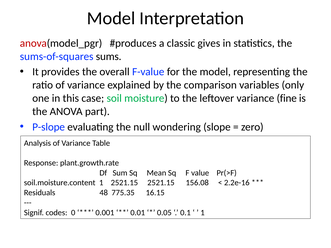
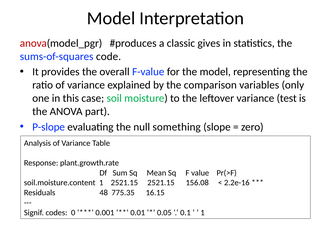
sums: sums -> code (109, 56)
fine: fine -> test (287, 98)
wondering: wondering -> something (177, 127)
